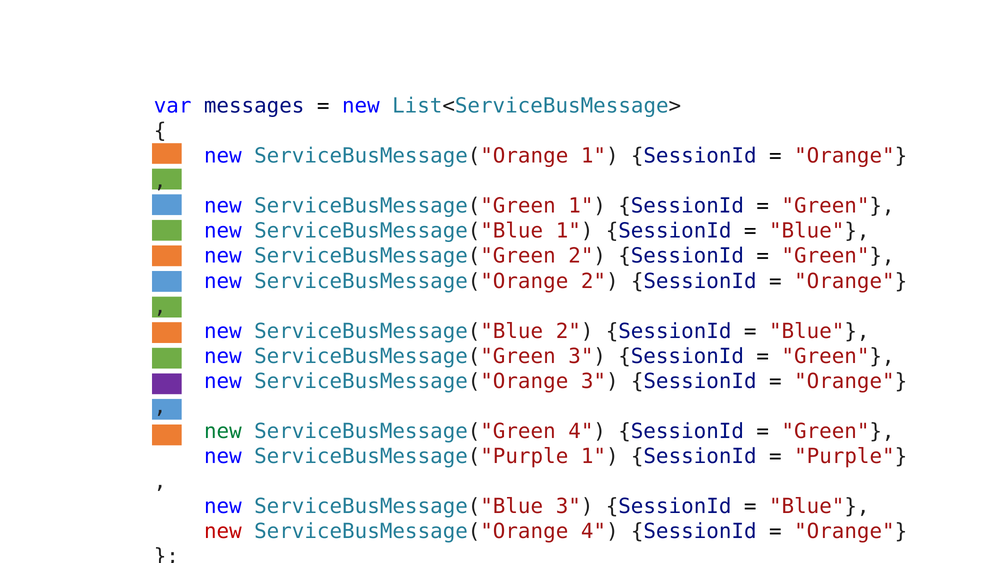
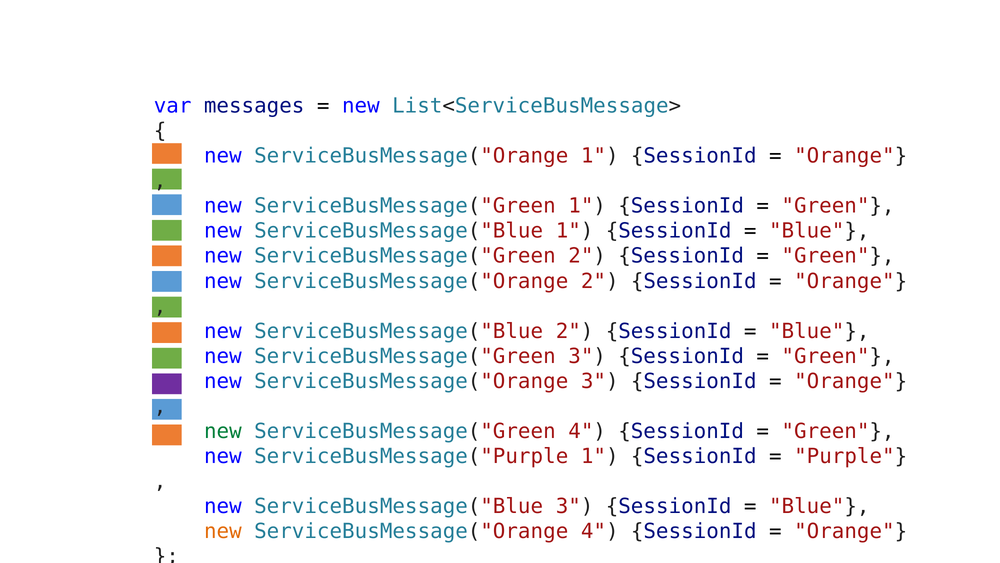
new colour: red -> orange (223, 531)
